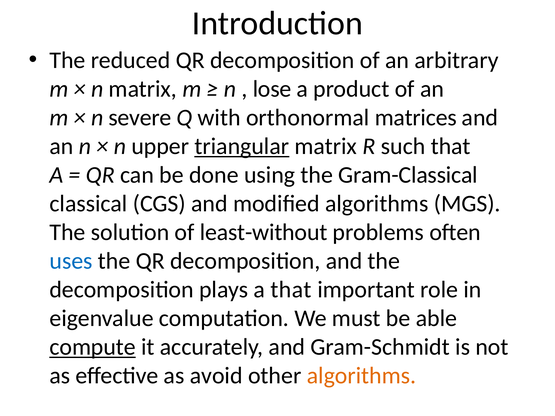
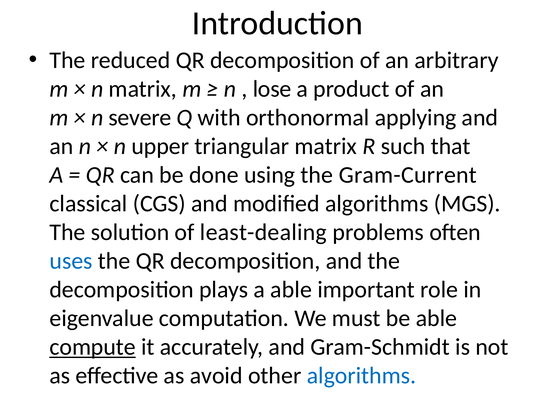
matrices: matrices -> applying (416, 118)
triangular underline: present -> none (242, 146)
Gram-Classical: Gram-Classical -> Gram-Current (408, 175)
least-without: least-without -> least-dealing (263, 233)
a that: that -> able (291, 290)
algorithms colour: orange -> blue (361, 376)
